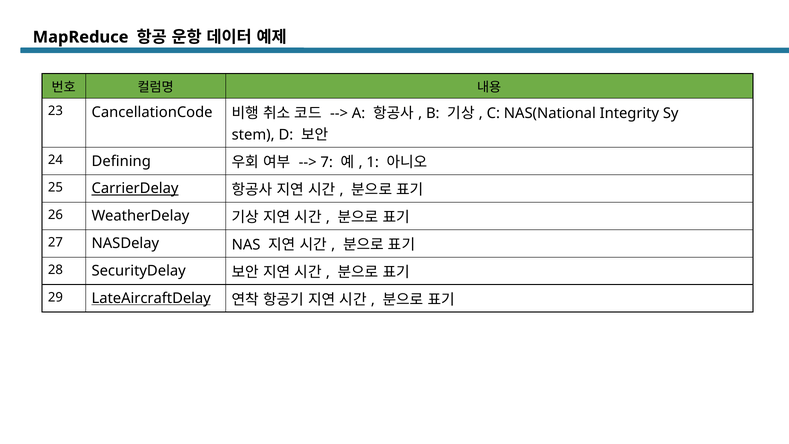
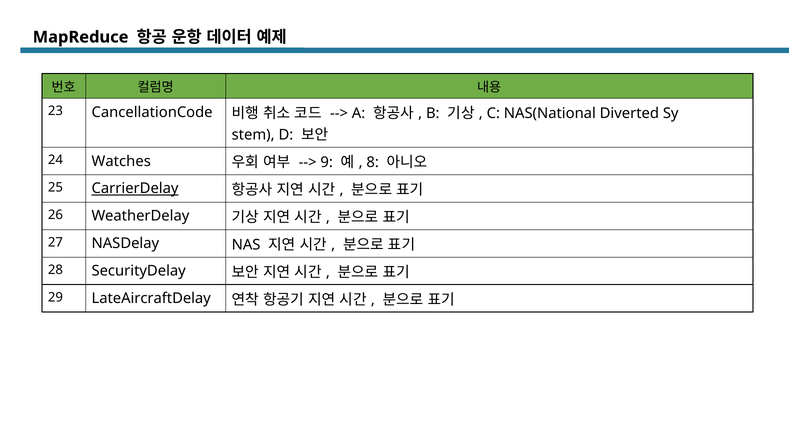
Integrity: Integrity -> Diverted (629, 114)
Defining: Defining -> Watches (121, 161)
7: 7 -> 9 (327, 162)
1: 1 -> 8 (373, 162)
LateAircraftDelay underline: present -> none (151, 298)
